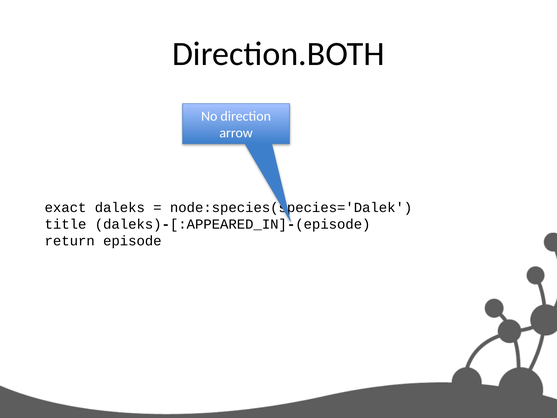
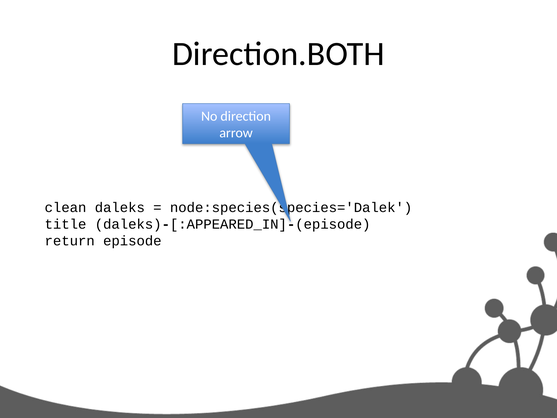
exact: exact -> clean (66, 207)
